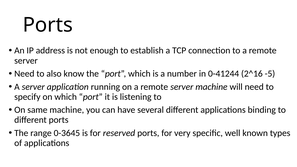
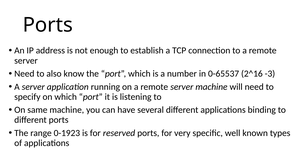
0-41244: 0-41244 -> 0-65537 (224, 74)
-5: -5 -> -3 (270, 74)
0-3645: 0-3645 -> 0-1923 (67, 133)
